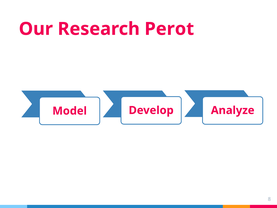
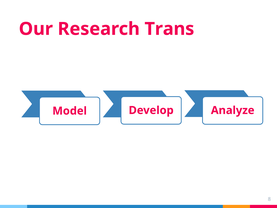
Perot: Perot -> Trans (169, 29)
